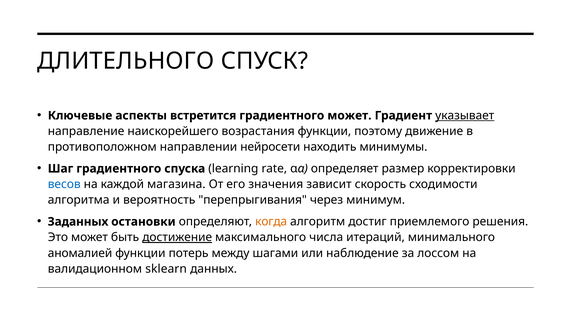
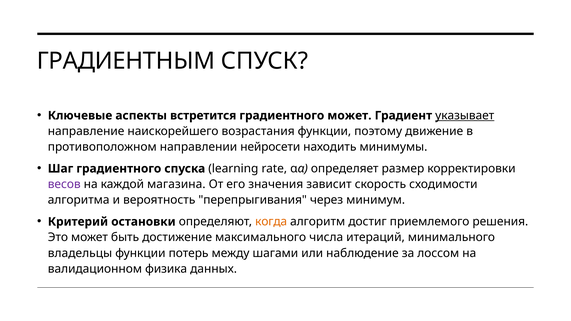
ДЛИТЕЛЬНОГО: ДЛИТЕЛЬНОГО -> ГРАДИЕНТНЫМ (126, 61)
весов colour: blue -> purple (64, 184)
Заданных: Заданных -> Критерий (78, 222)
достижение underline: present -> none (177, 238)
аномалией: аномалией -> владельцы (80, 253)
sklearn: sklearn -> физика (166, 269)
